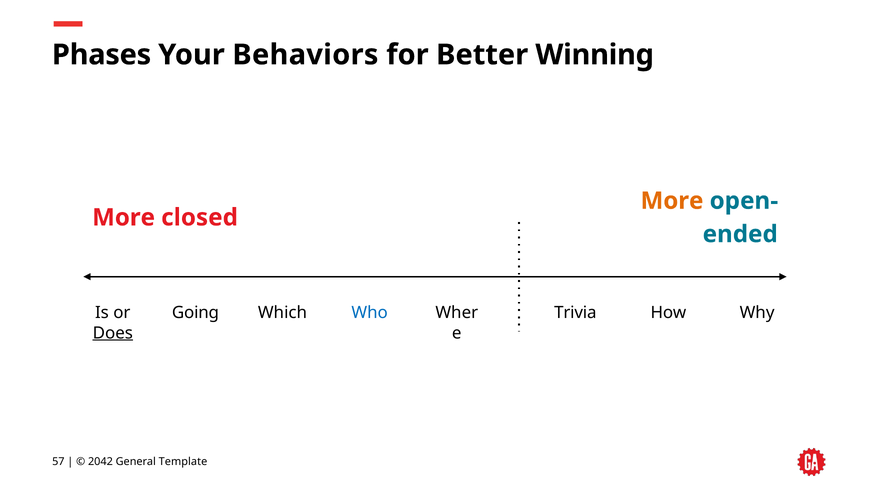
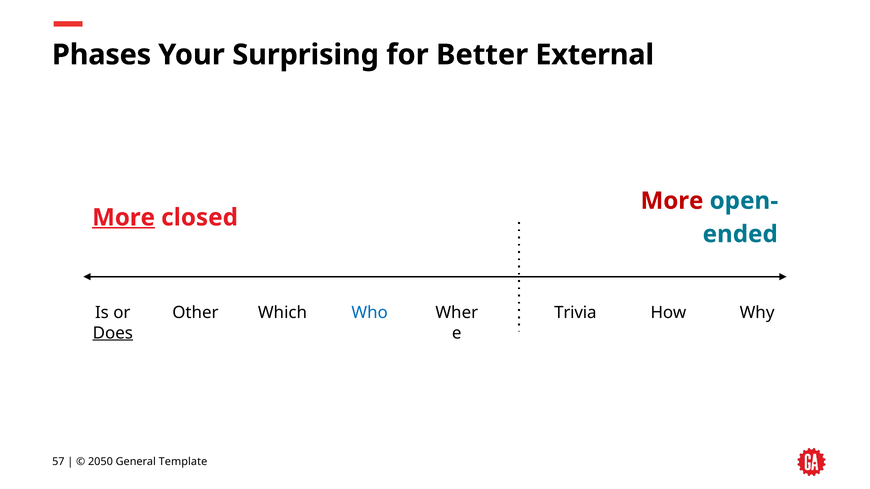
Behaviors: Behaviors -> Surprising (306, 55)
Winning: Winning -> External (595, 55)
More colour: orange -> red (672, 201)
More underline: none -> present (124, 218)
Going: Going -> Other (195, 313)
2042: 2042 -> 2050 (100, 462)
